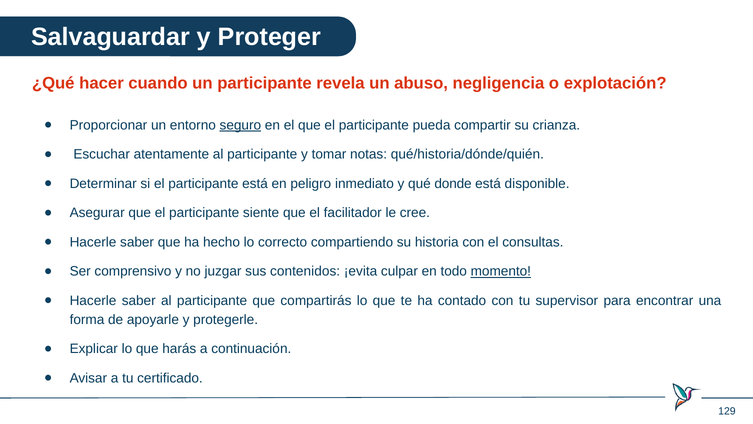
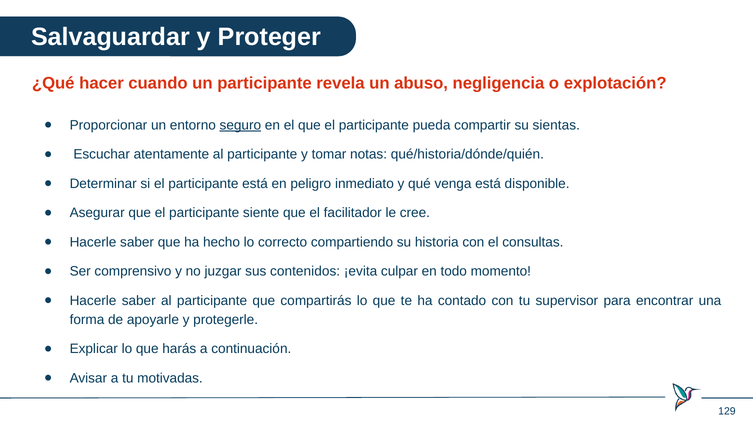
crianza: crianza -> sientas (556, 125)
donde: donde -> venga (453, 184)
momento underline: present -> none (501, 271)
certificado: certificado -> motivadas (170, 378)
